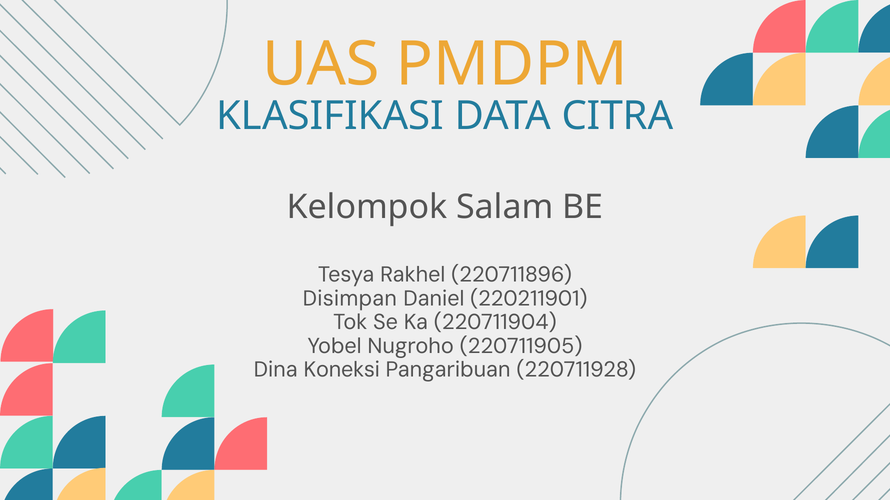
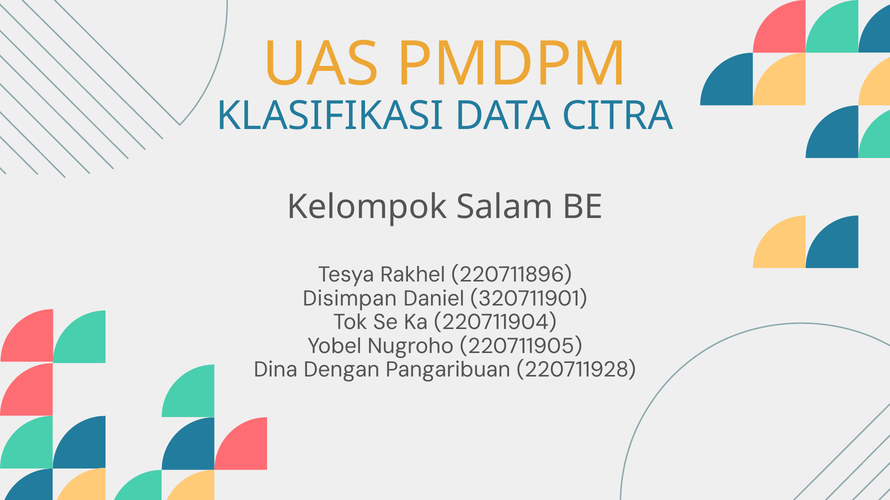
220211901: 220211901 -> 320711901 (529, 299)
Koneksi: Koneksi -> Dengan (342, 370)
